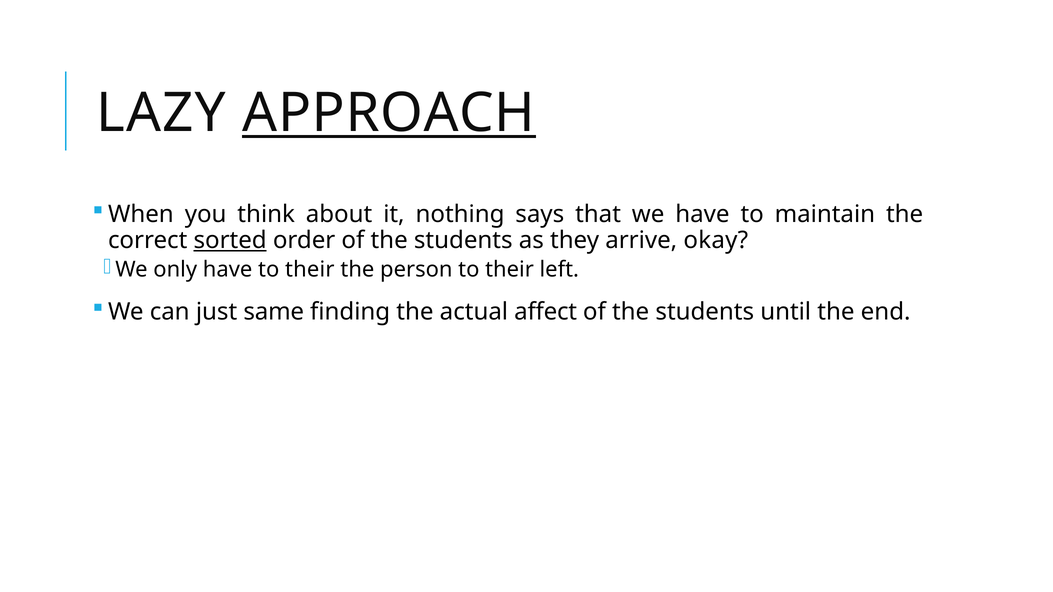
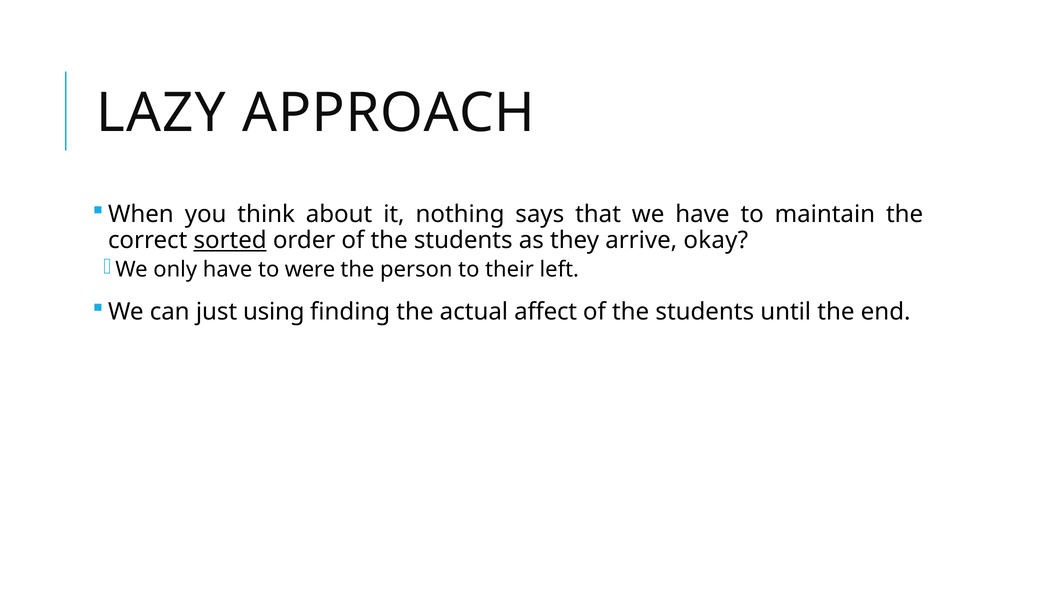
APPROACH underline: present -> none (389, 113)
have to their: their -> were (310, 270)
same: same -> using (274, 312)
